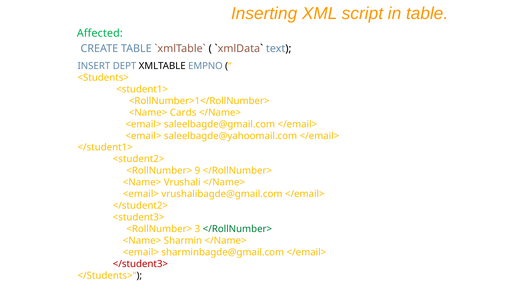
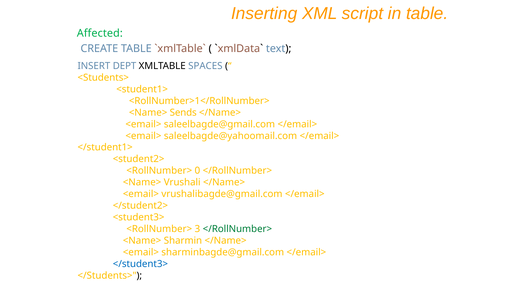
EMPNO: EMPNO -> SPACES (205, 66)
Cards: Cards -> Sends (183, 112)
9: 9 -> 0 (197, 171)
</student3> colour: red -> blue (140, 264)
